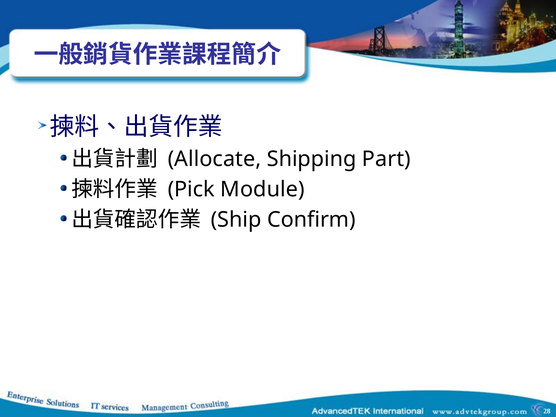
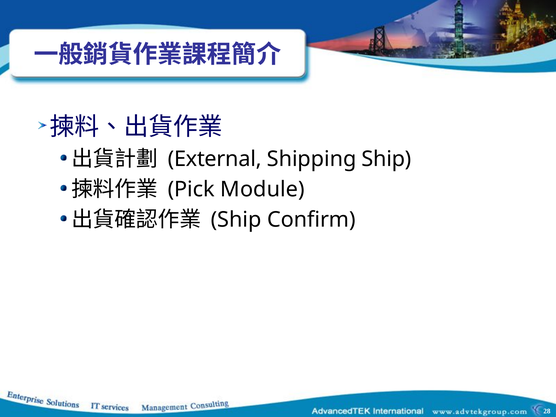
Allocate: Allocate -> External (215, 159)
Shipping Part: Part -> Ship (387, 159)
